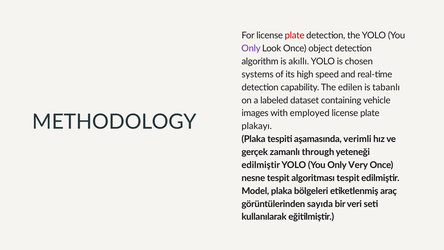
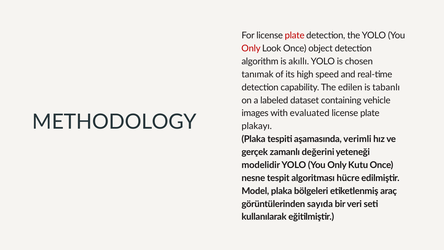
Only colour: purple -> red (251, 48)
systems: systems -> tanımak (258, 74)
employed: employed -> evaluated (310, 113)
through: through -> değerini (318, 152)
edilmiştir: edilmiştir -> modelidir (261, 165)
Very: Very -> Kutu (358, 165)
algoritması tespit: tespit -> hücre (348, 178)
